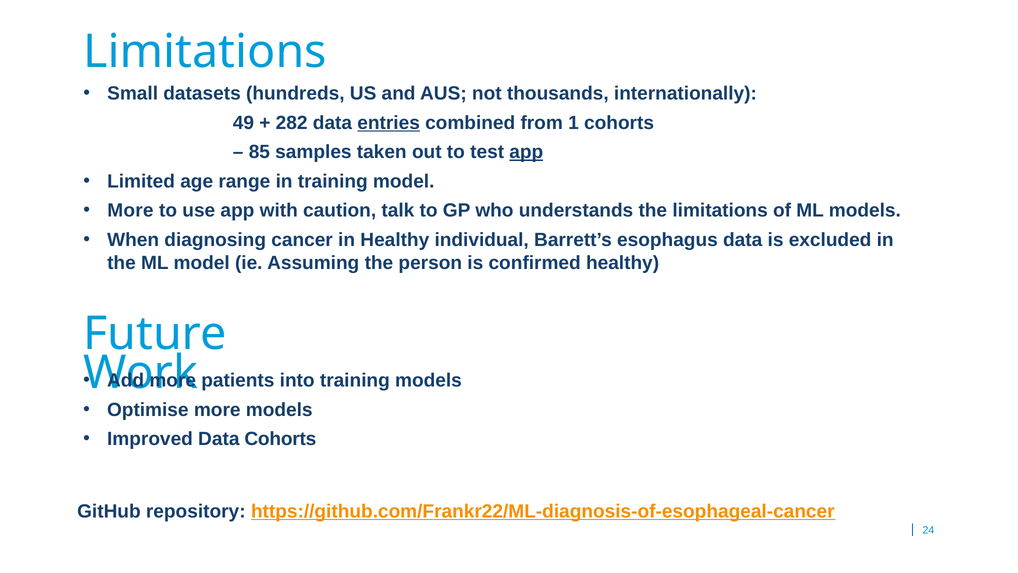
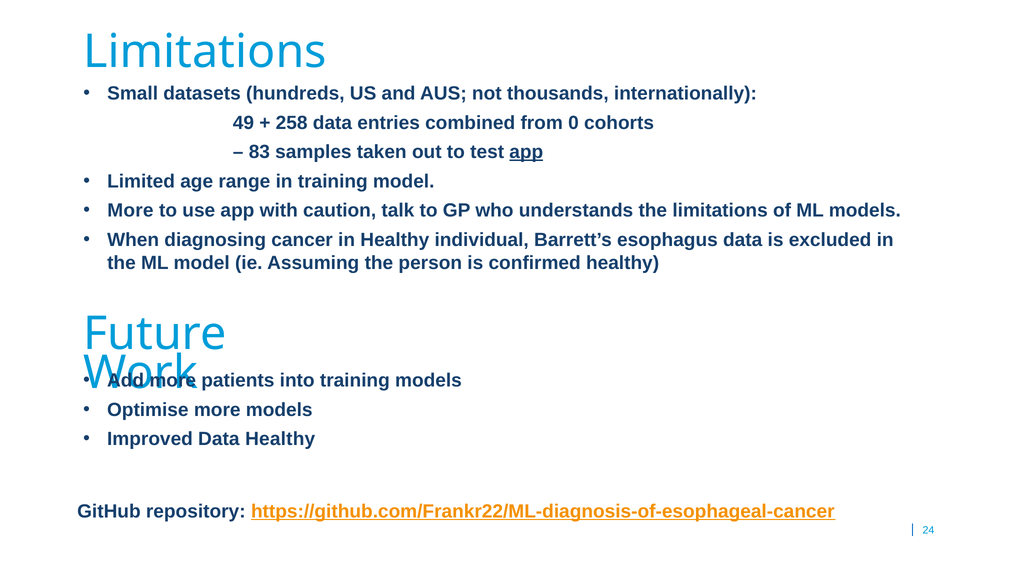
282: 282 -> 258 (292, 123)
entries underline: present -> none (389, 123)
1: 1 -> 0 (573, 123)
85: 85 -> 83 (259, 152)
Data Cohorts: Cohorts -> Healthy (280, 439)
